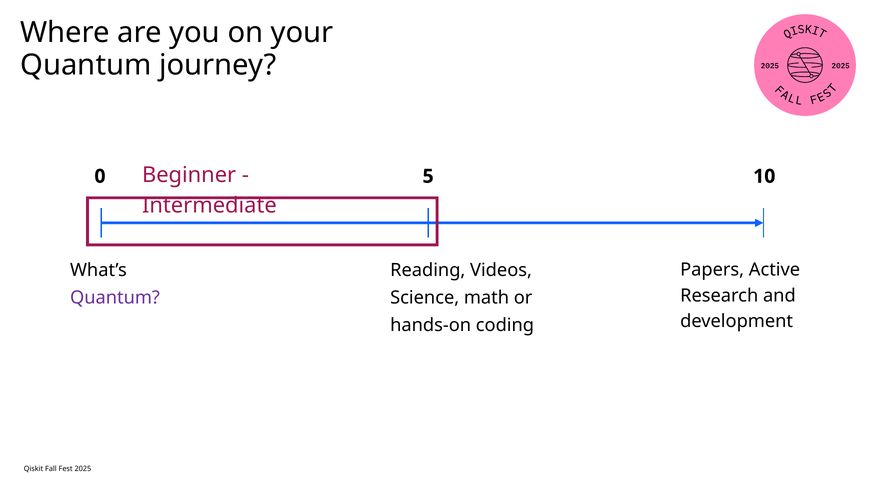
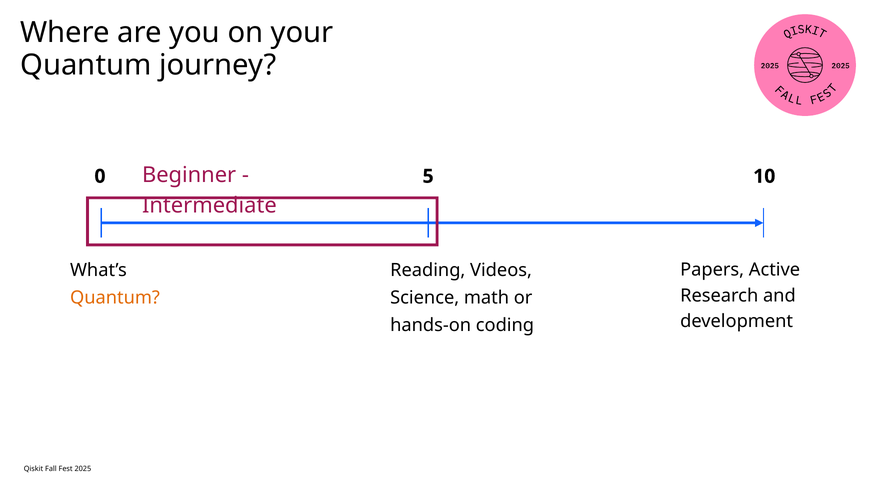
Quantum colour: purple -> orange (115, 298)
